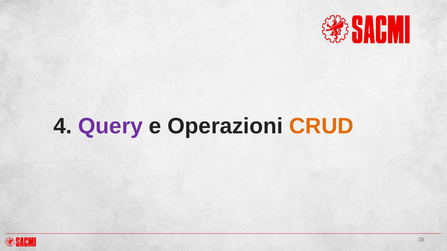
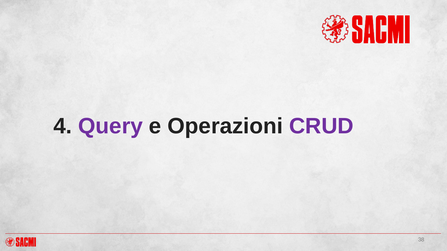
CRUD colour: orange -> purple (321, 126)
